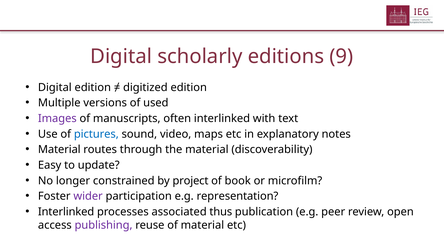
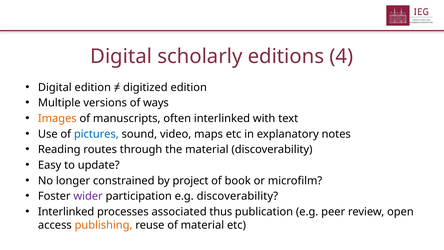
9: 9 -> 4 (341, 57)
used: used -> ways (156, 103)
Images colour: purple -> orange (57, 118)
Material: Material -> Reading (59, 149)
e.g representation: representation -> discoverability (237, 196)
publishing colour: purple -> orange (104, 225)
